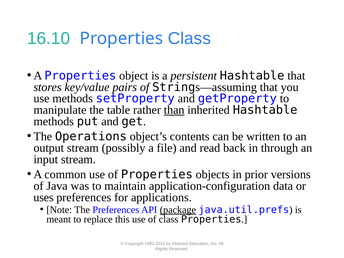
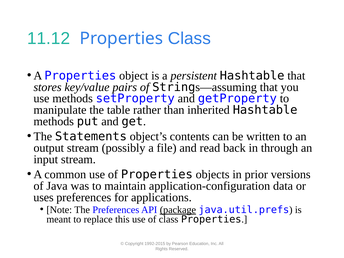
16.10: 16.10 -> 11.12 (49, 39)
than underline: present -> none (174, 110)
Operations: Operations -> Statements (91, 137)
